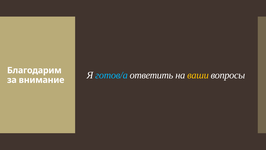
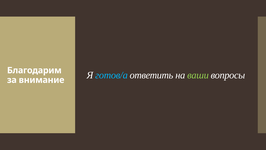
ваши colour: yellow -> light green (198, 75)
